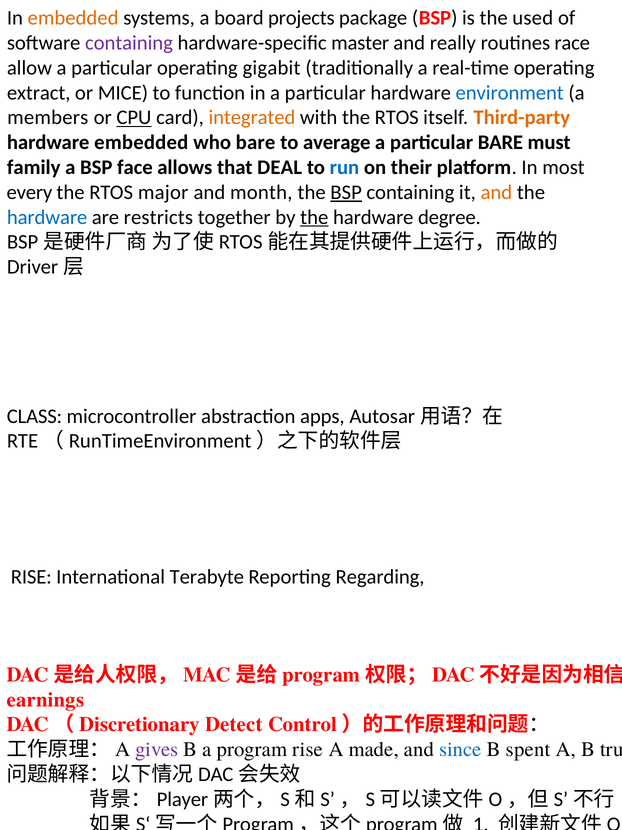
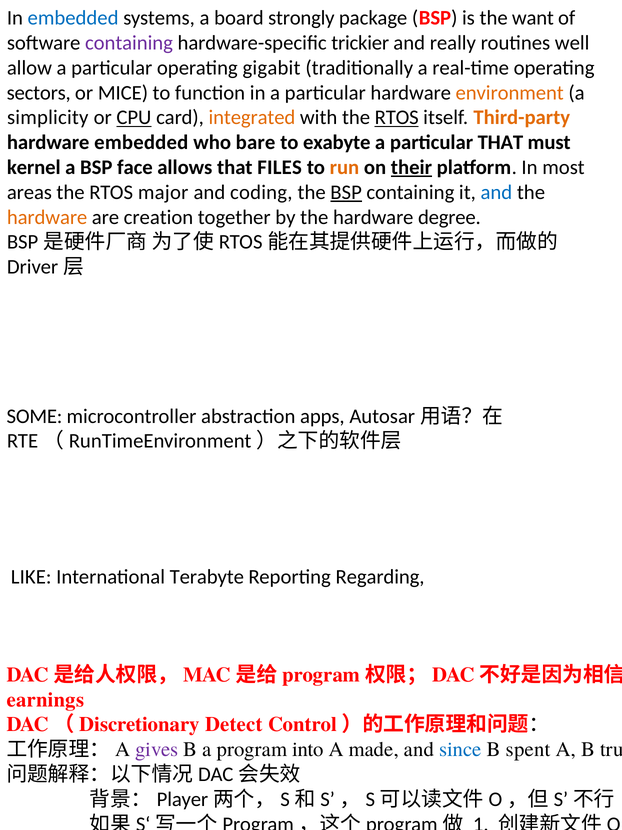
embedded colour: orange -> blue (73, 18)
projects: projects -> strongly (301, 18)
used: used -> want (533, 18)
master: master -> trickier (360, 43)
race: race -> well (572, 43)
extract: extract -> sectors (39, 93)
environment colour: blue -> orange (510, 93)
members: members -> simplicity (48, 117)
RTOS underline: none -> present (397, 117)
average: average -> exabyte (337, 142)
particular BARE: BARE -> THAT (500, 142)
family: family -> kernel (34, 167)
DEAL: DEAL -> FILES (280, 167)
run colour: blue -> orange (344, 167)
their underline: none -> present (411, 167)
every: every -> areas (29, 192)
month: month -> coding (261, 192)
and colour: orange -> blue (496, 192)
hardware colour: blue -> orange (47, 217)
restricts: restricts -> creation (158, 217)
the underline: present -> none (314, 217)
CLASS: CLASS -> SOME (34, 416)
RISE: RISE -> LIKE (31, 576)
program rise: rise -> into (308, 749)
